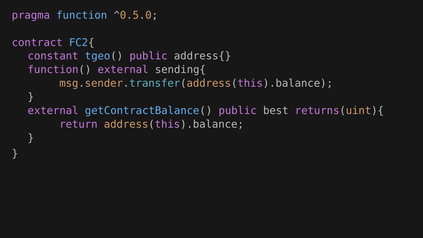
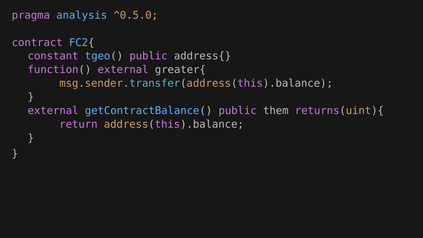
function: function -> analysis (82, 15)
sending{: sending{ -> greater{ (180, 70)
best: best -> them (276, 111)
